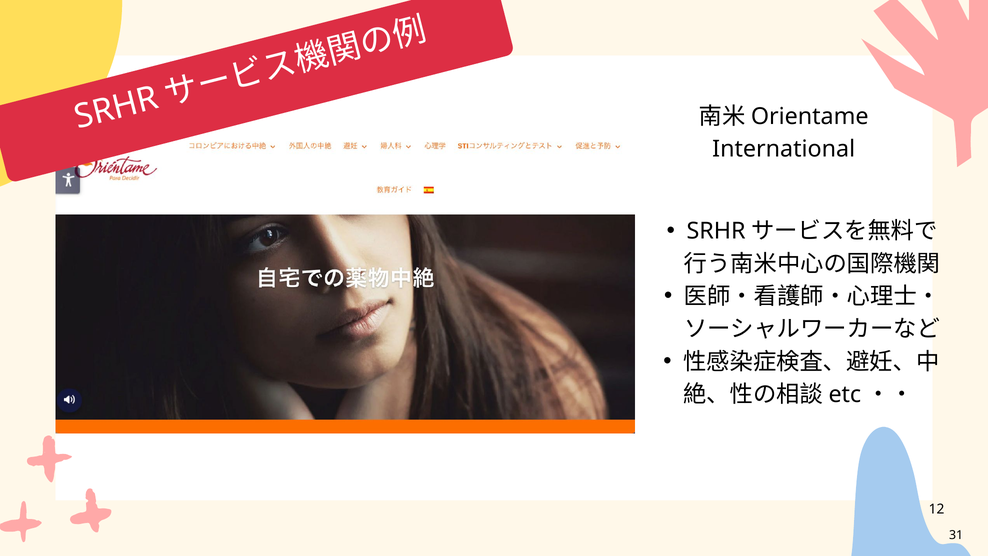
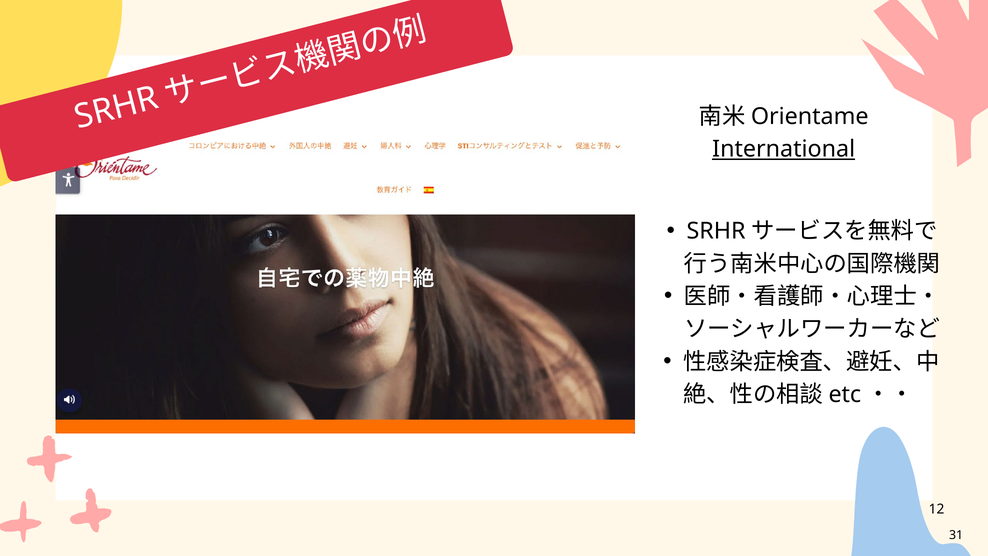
International underline: none -> present (784, 149)
